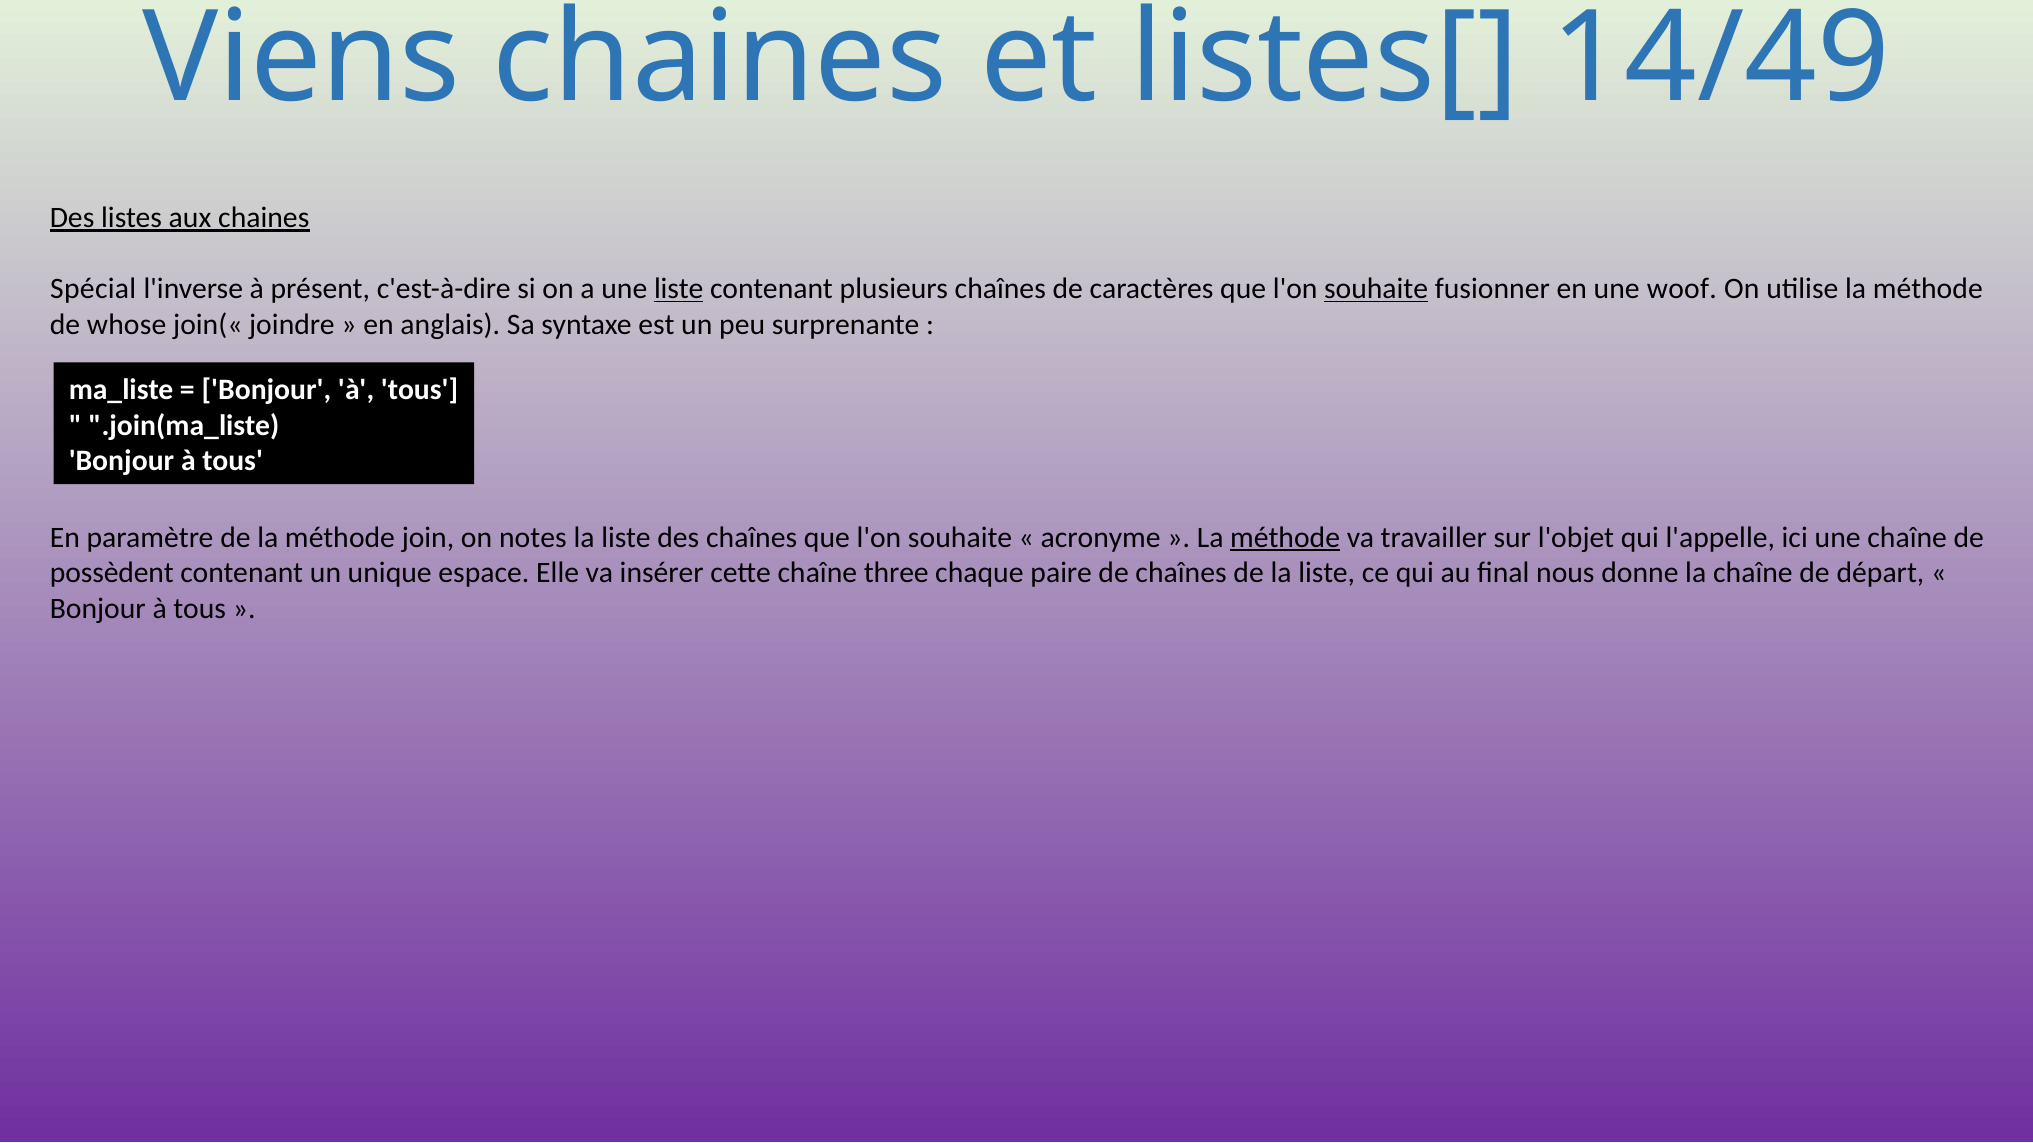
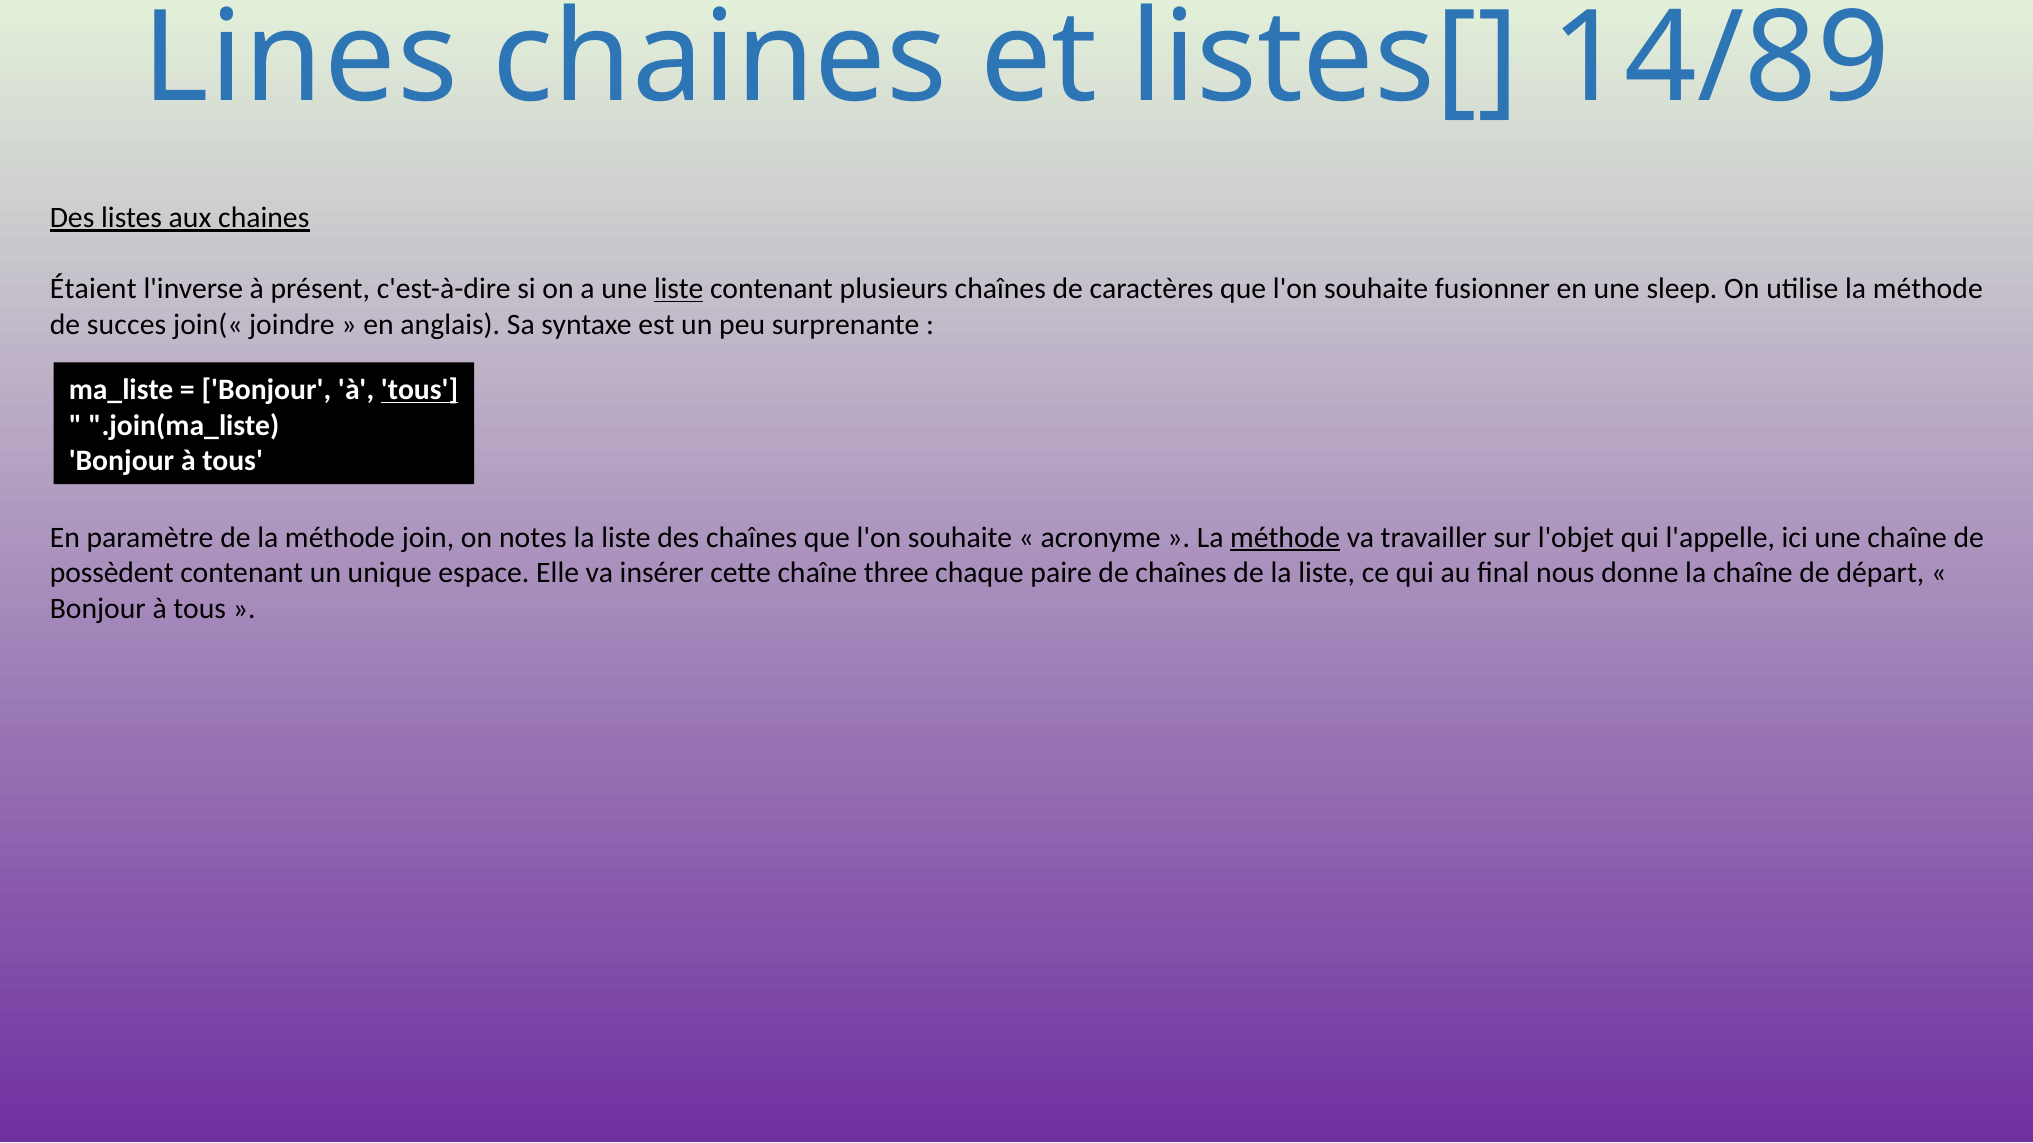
Viens: Viens -> Lines (301, 58)
14/49: 14/49 -> 14/89 (1721, 58)
Spécial: Spécial -> Étaient (93, 289)
souhaite underline: present -> none (1376, 289)
woof: woof -> sleep (1682, 289)
whose: whose -> succes (127, 325)
tous underline: none -> present (420, 390)
